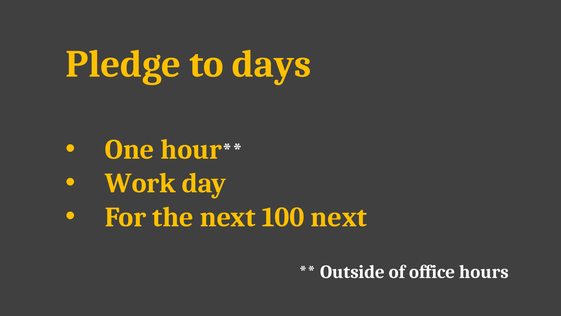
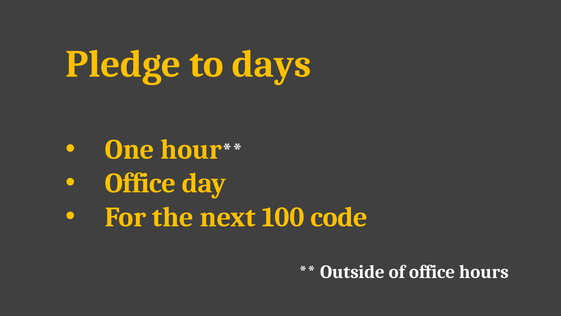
Work: Work -> Office (140, 183)
100 next: next -> code (339, 217)
